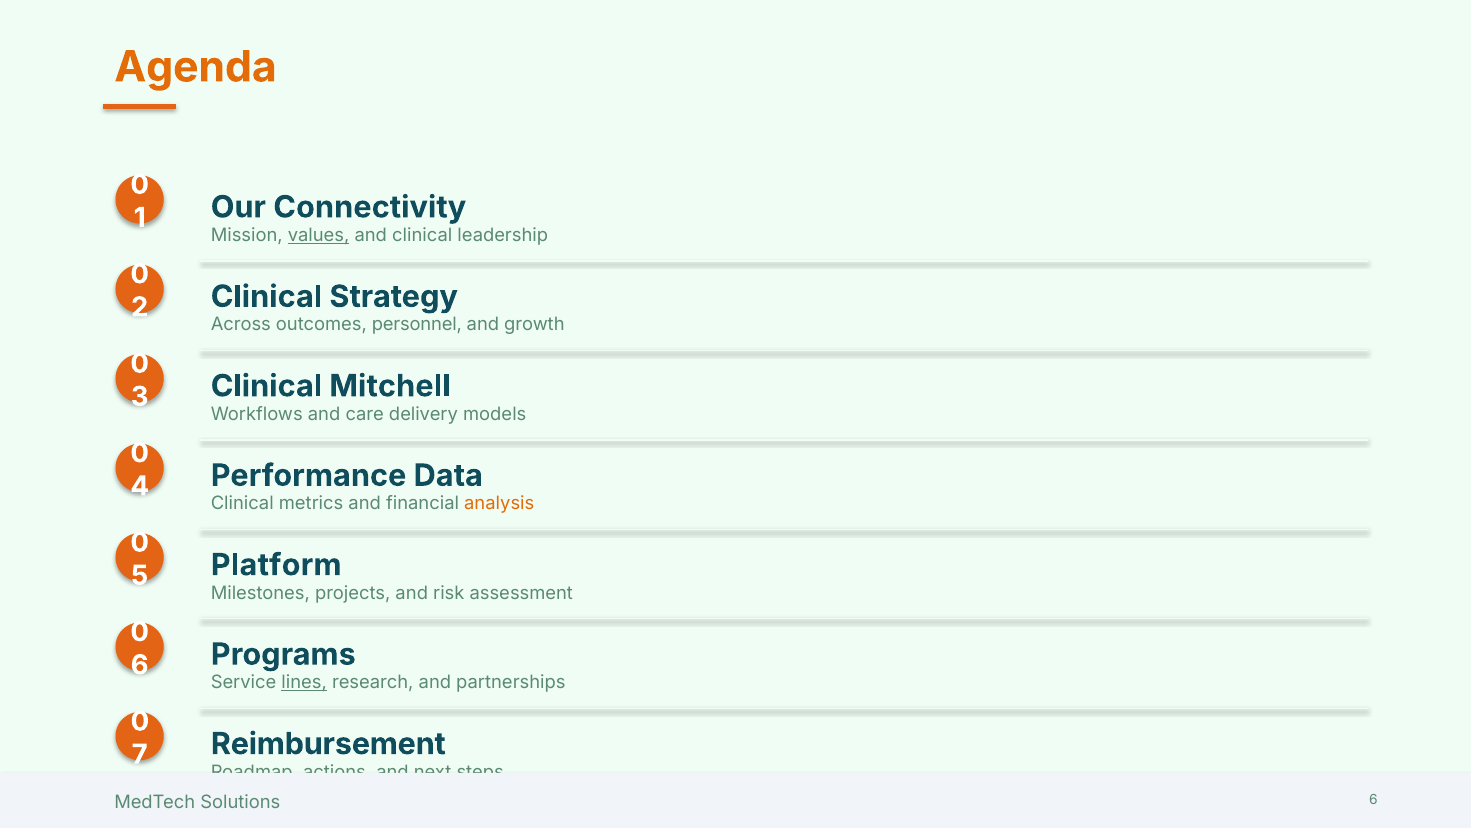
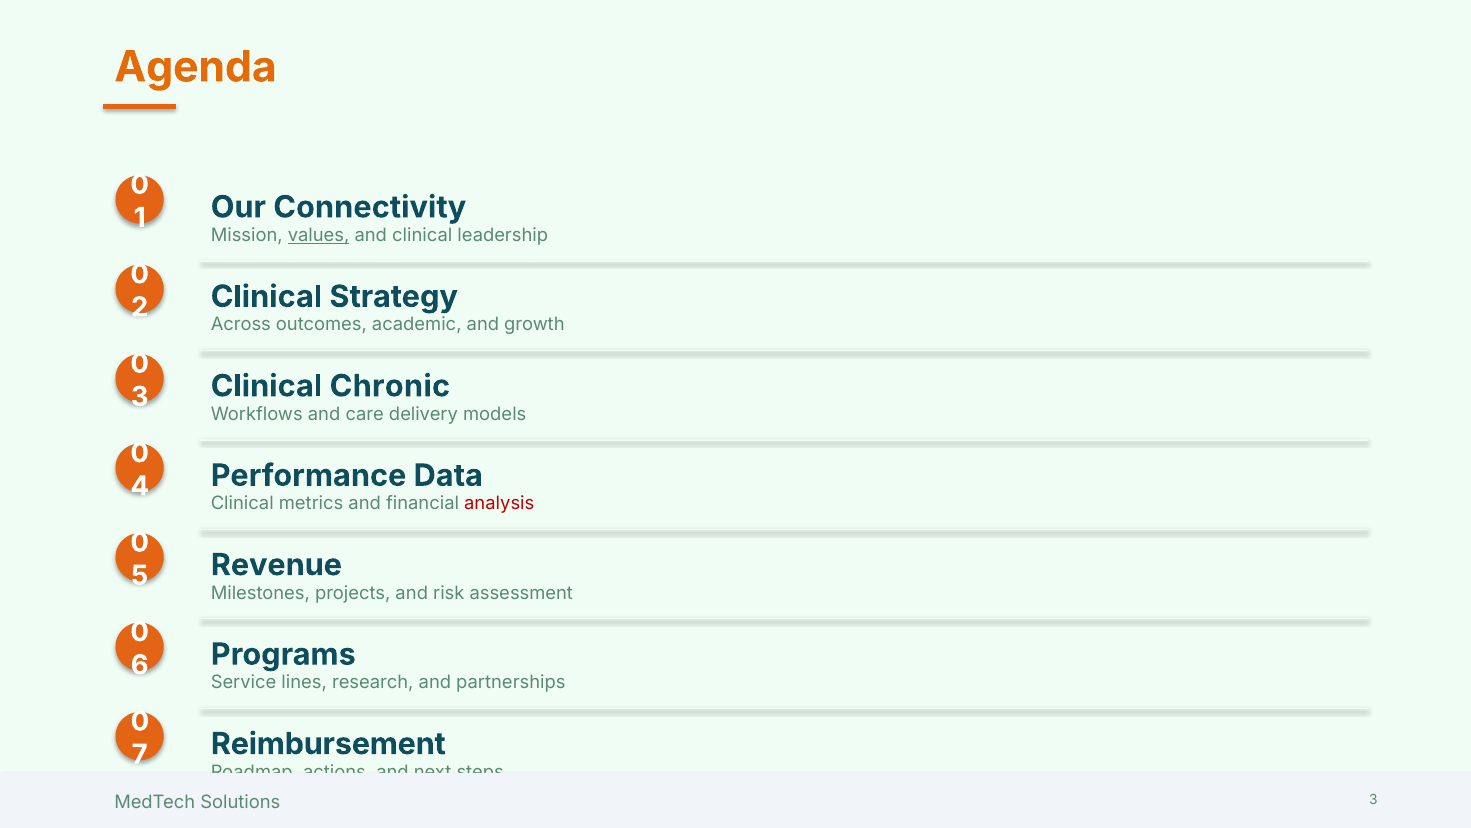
personnel: personnel -> academic (417, 324)
Mitchell: Mitchell -> Chronic (390, 386)
analysis colour: orange -> red (499, 503)
Platform: Platform -> Revenue (276, 565)
lines underline: present -> none (304, 682)
Solutions 6: 6 -> 3 (1373, 799)
